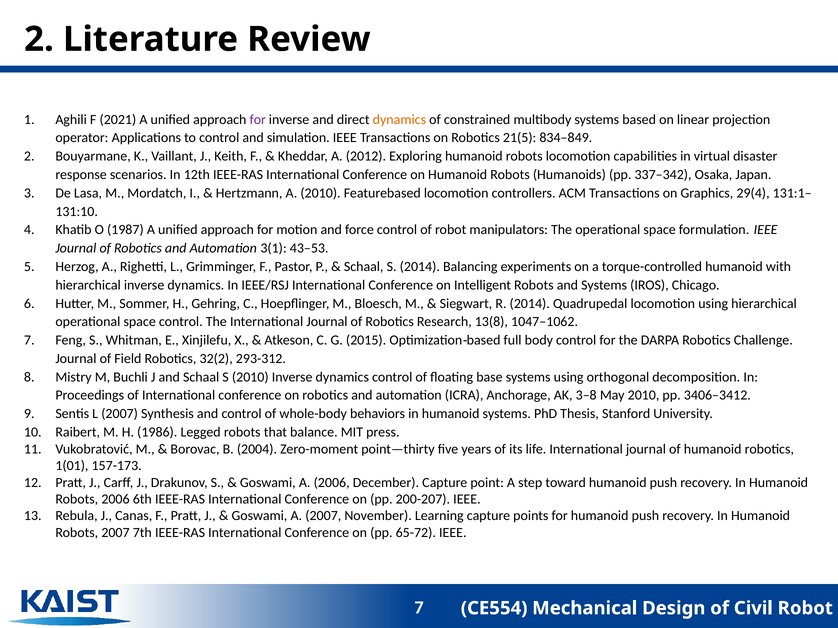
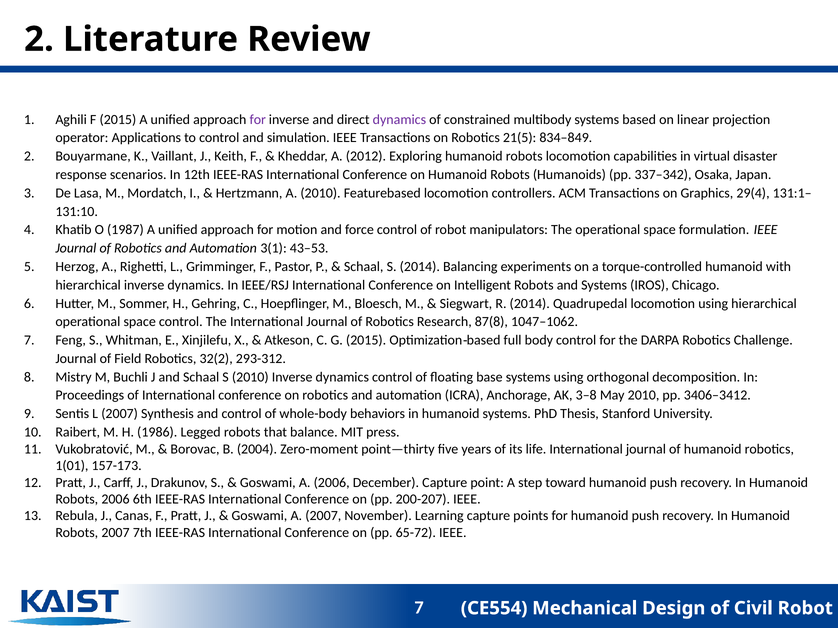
F 2021: 2021 -> 2015 (118, 120)
dynamics colour: orange -> purple (399, 120)
13(8: 13(8 -> 87(8 (491, 322)
